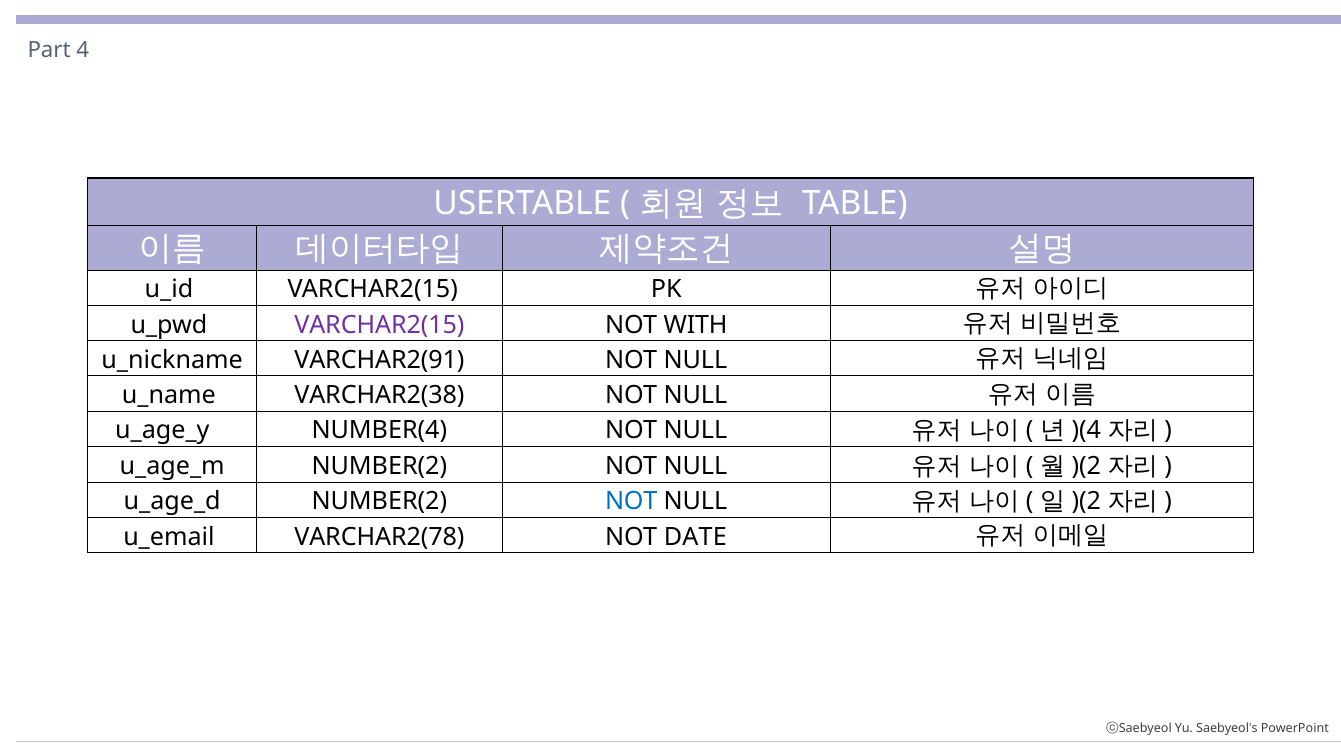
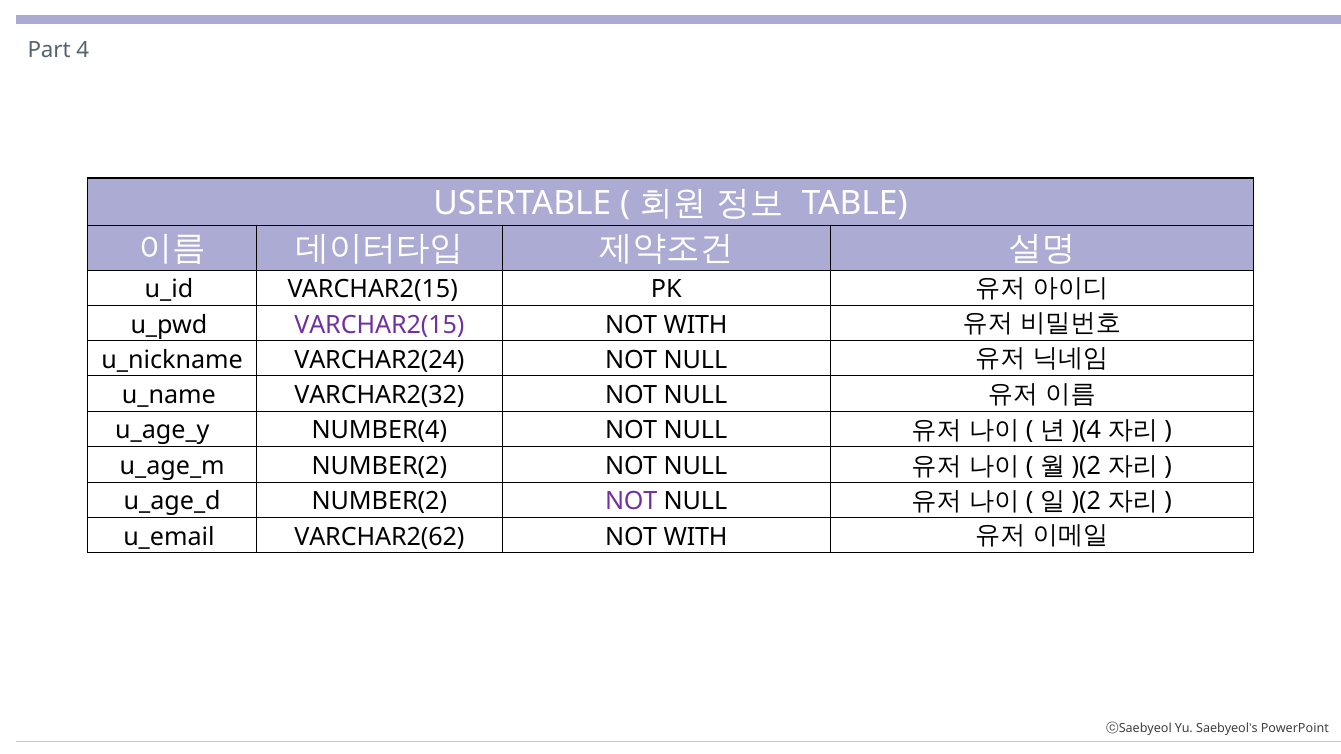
VARCHAR2(91: VARCHAR2(91 -> VARCHAR2(24 (379, 360)
VARCHAR2(38: VARCHAR2(38 -> VARCHAR2(32 (379, 395)
NOT colour: blue -> purple (631, 502)
VARCHAR2(78: VARCHAR2(78 -> VARCHAR2(62 (379, 537)
DATE: DATE -> WITH (696, 537)
